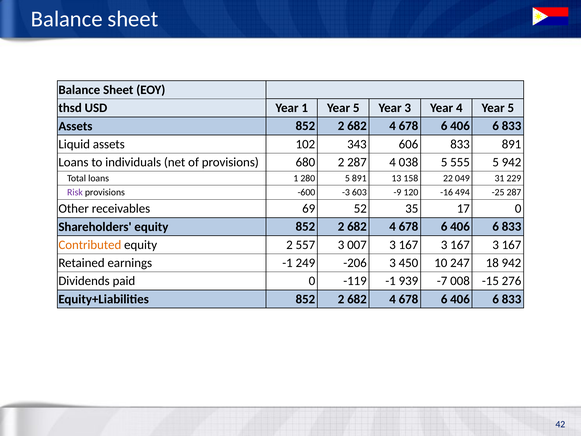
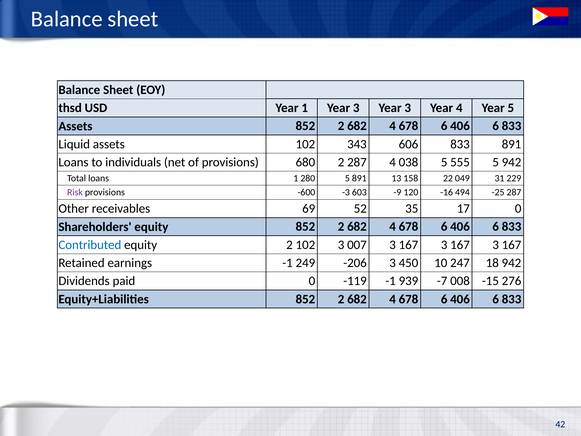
1 Year 5: 5 -> 3 (356, 108)
Contributed colour: orange -> blue (90, 245)
2 557: 557 -> 102 (305, 245)
